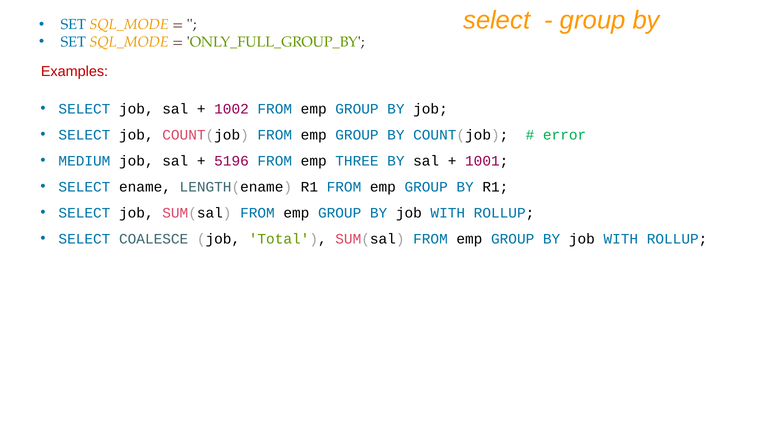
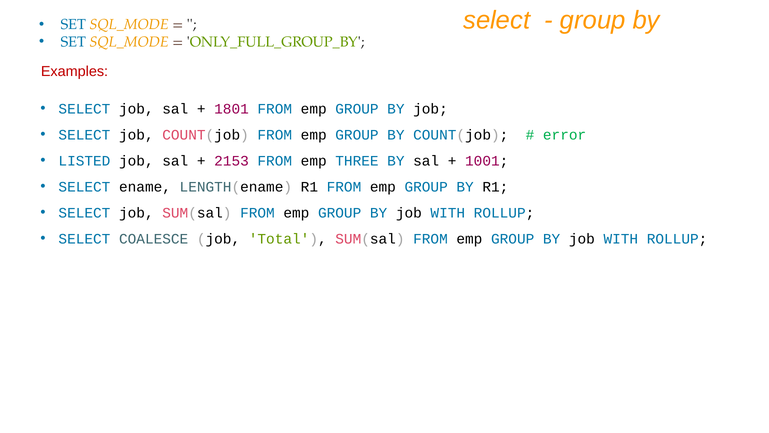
1002: 1002 -> 1801 (232, 109)
MEDIUM: MEDIUM -> LISTED (84, 161)
5196: 5196 -> 2153 (232, 161)
